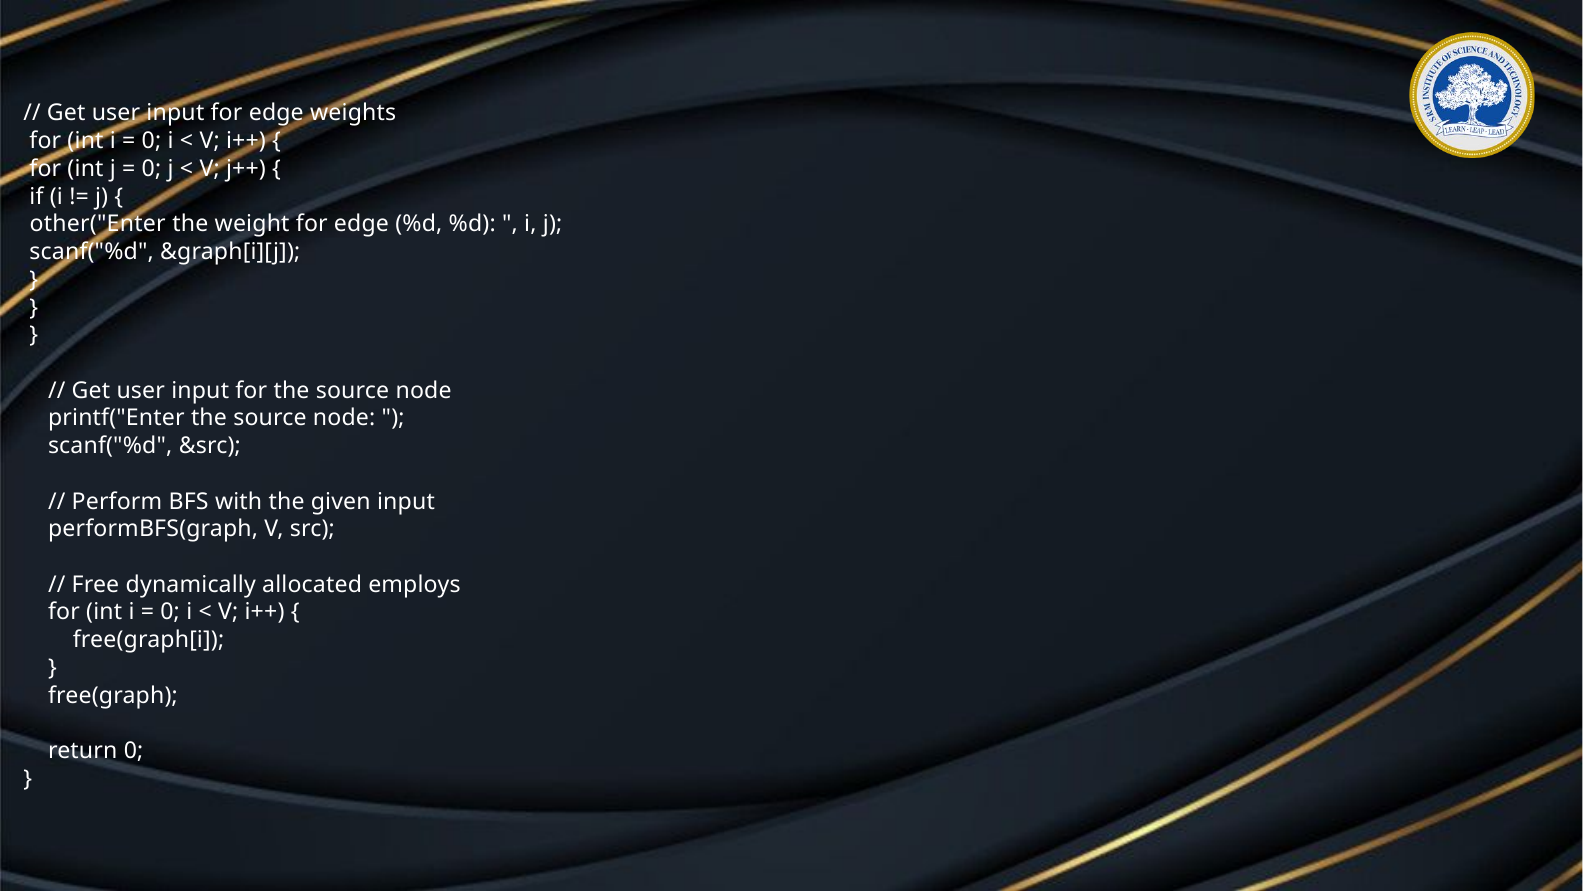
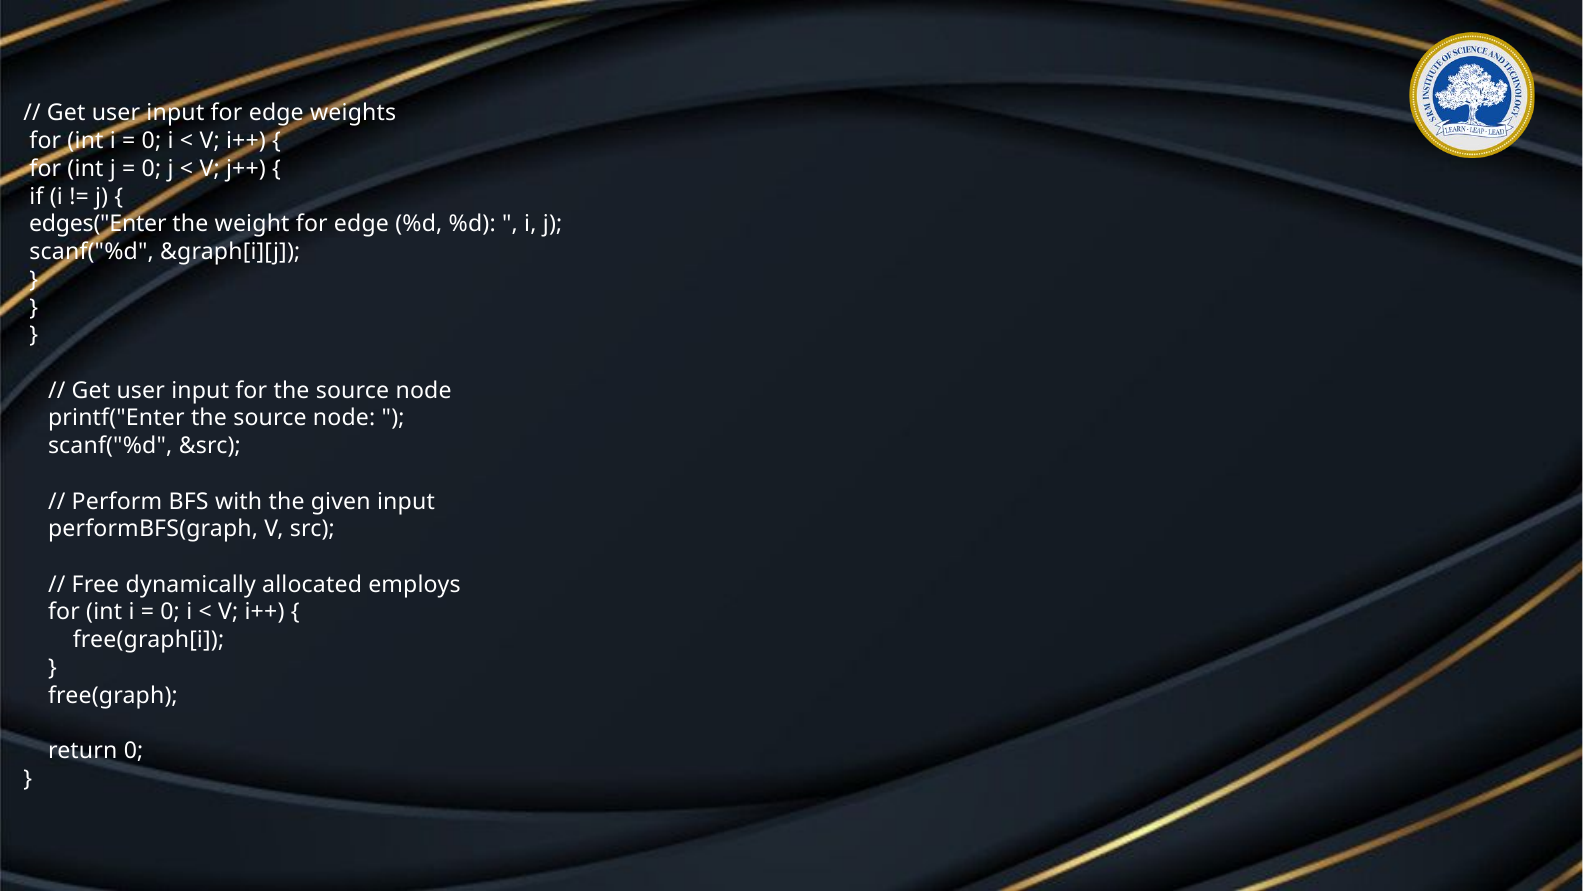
other("Enter: other("Enter -> edges("Enter (98, 224)
